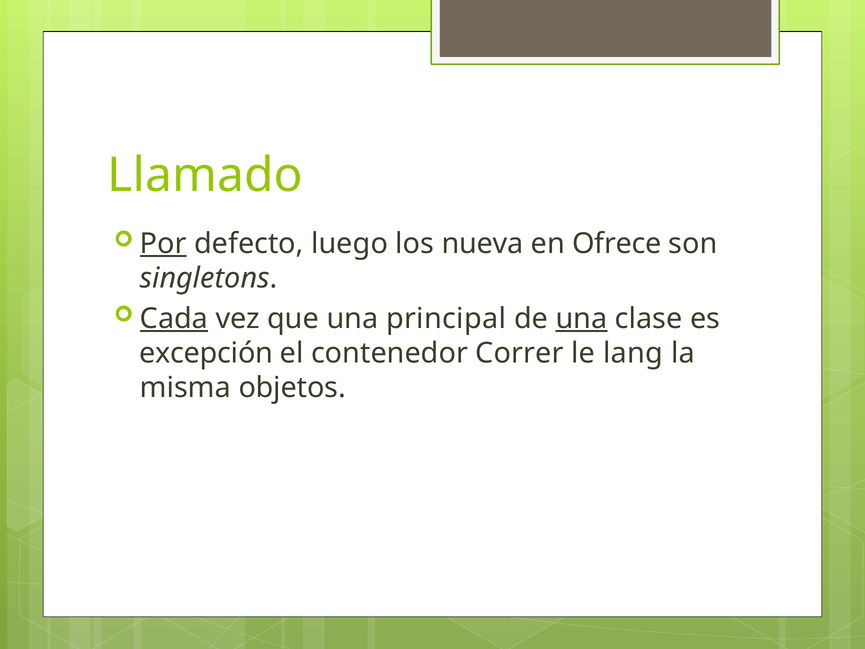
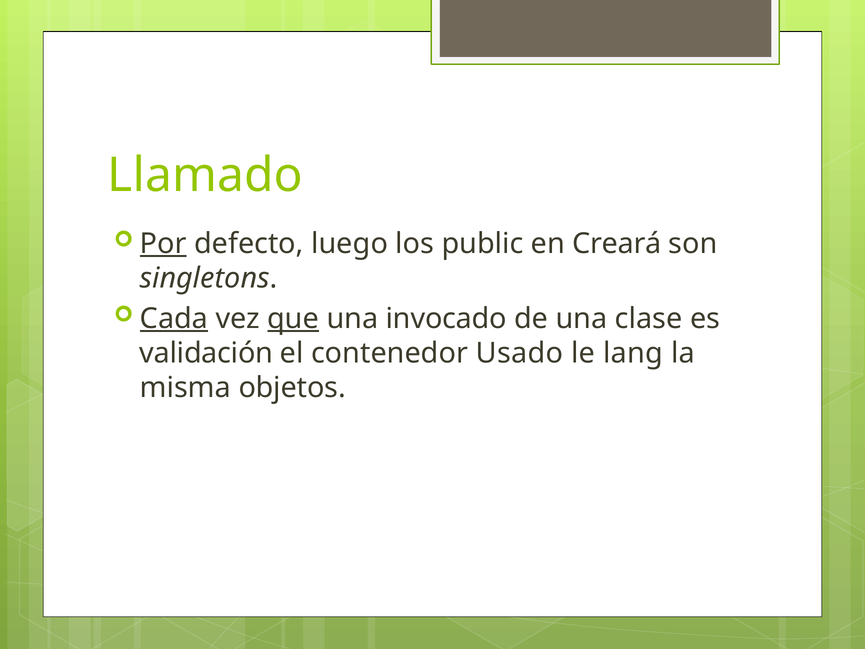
nueva: nueva -> public (483, 243)
Ofrece: Ofrece -> Creará (617, 243)
que underline: none -> present (293, 318)
principal: principal -> invocado (446, 318)
una underline: present -> none (582, 318)
excepción: excepción -> validación (206, 353)
Correr: Correr -> Usado (520, 353)
